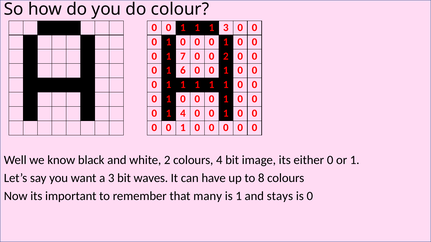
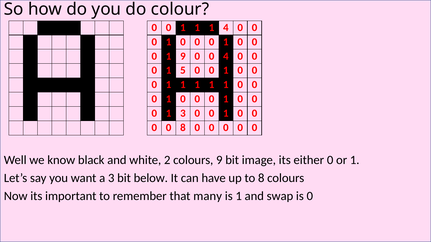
1 3: 3 -> 4 (226, 28)
1 7: 7 -> 9 (183, 56)
0 2: 2 -> 4 (226, 56)
6: 6 -> 5 (183, 71)
1 4: 4 -> 3 (183, 114)
1: 1 -> 8 (183, 128)
colours 4: 4 -> 9 (219, 160)
waves: waves -> below (151, 178)
stays: stays -> swap (280, 196)
